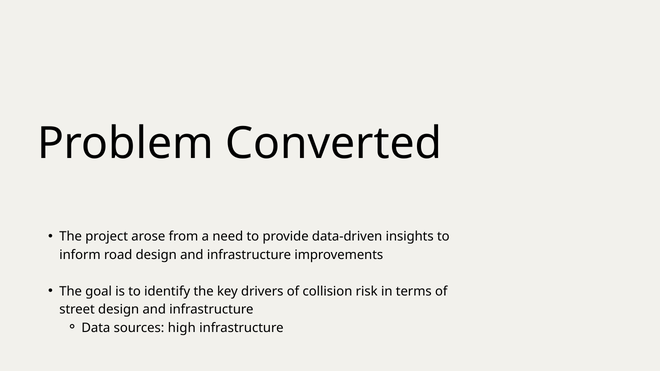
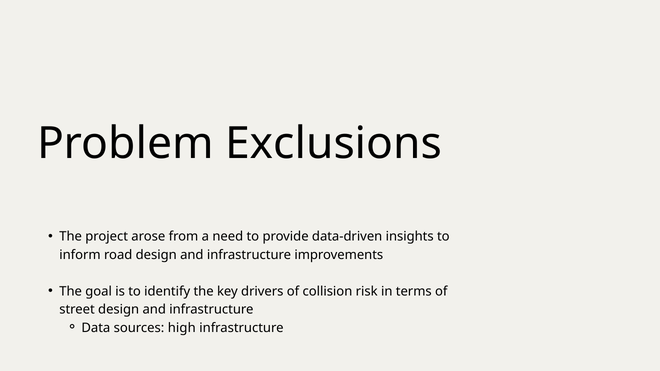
Converted: Converted -> Exclusions (334, 144)
